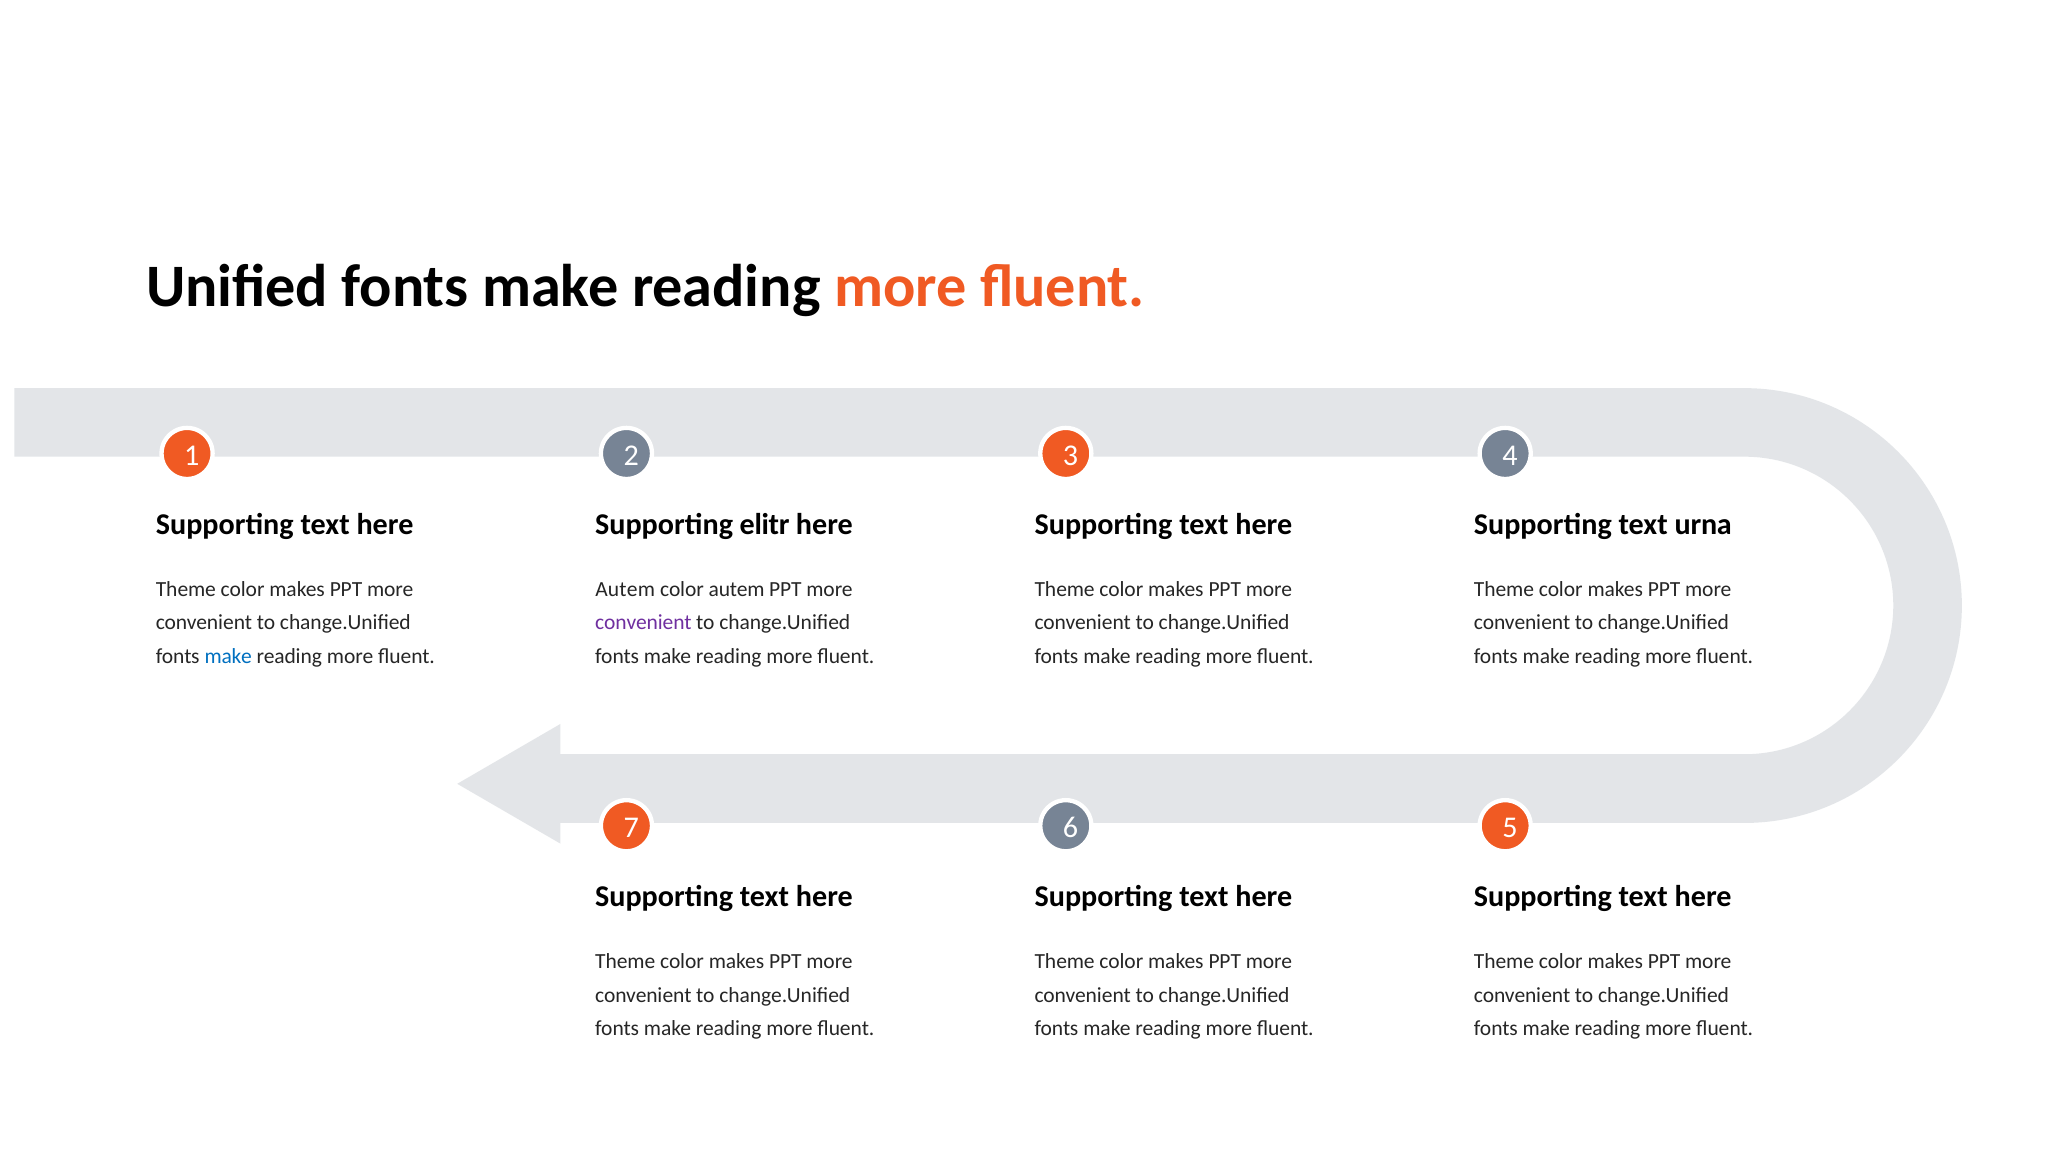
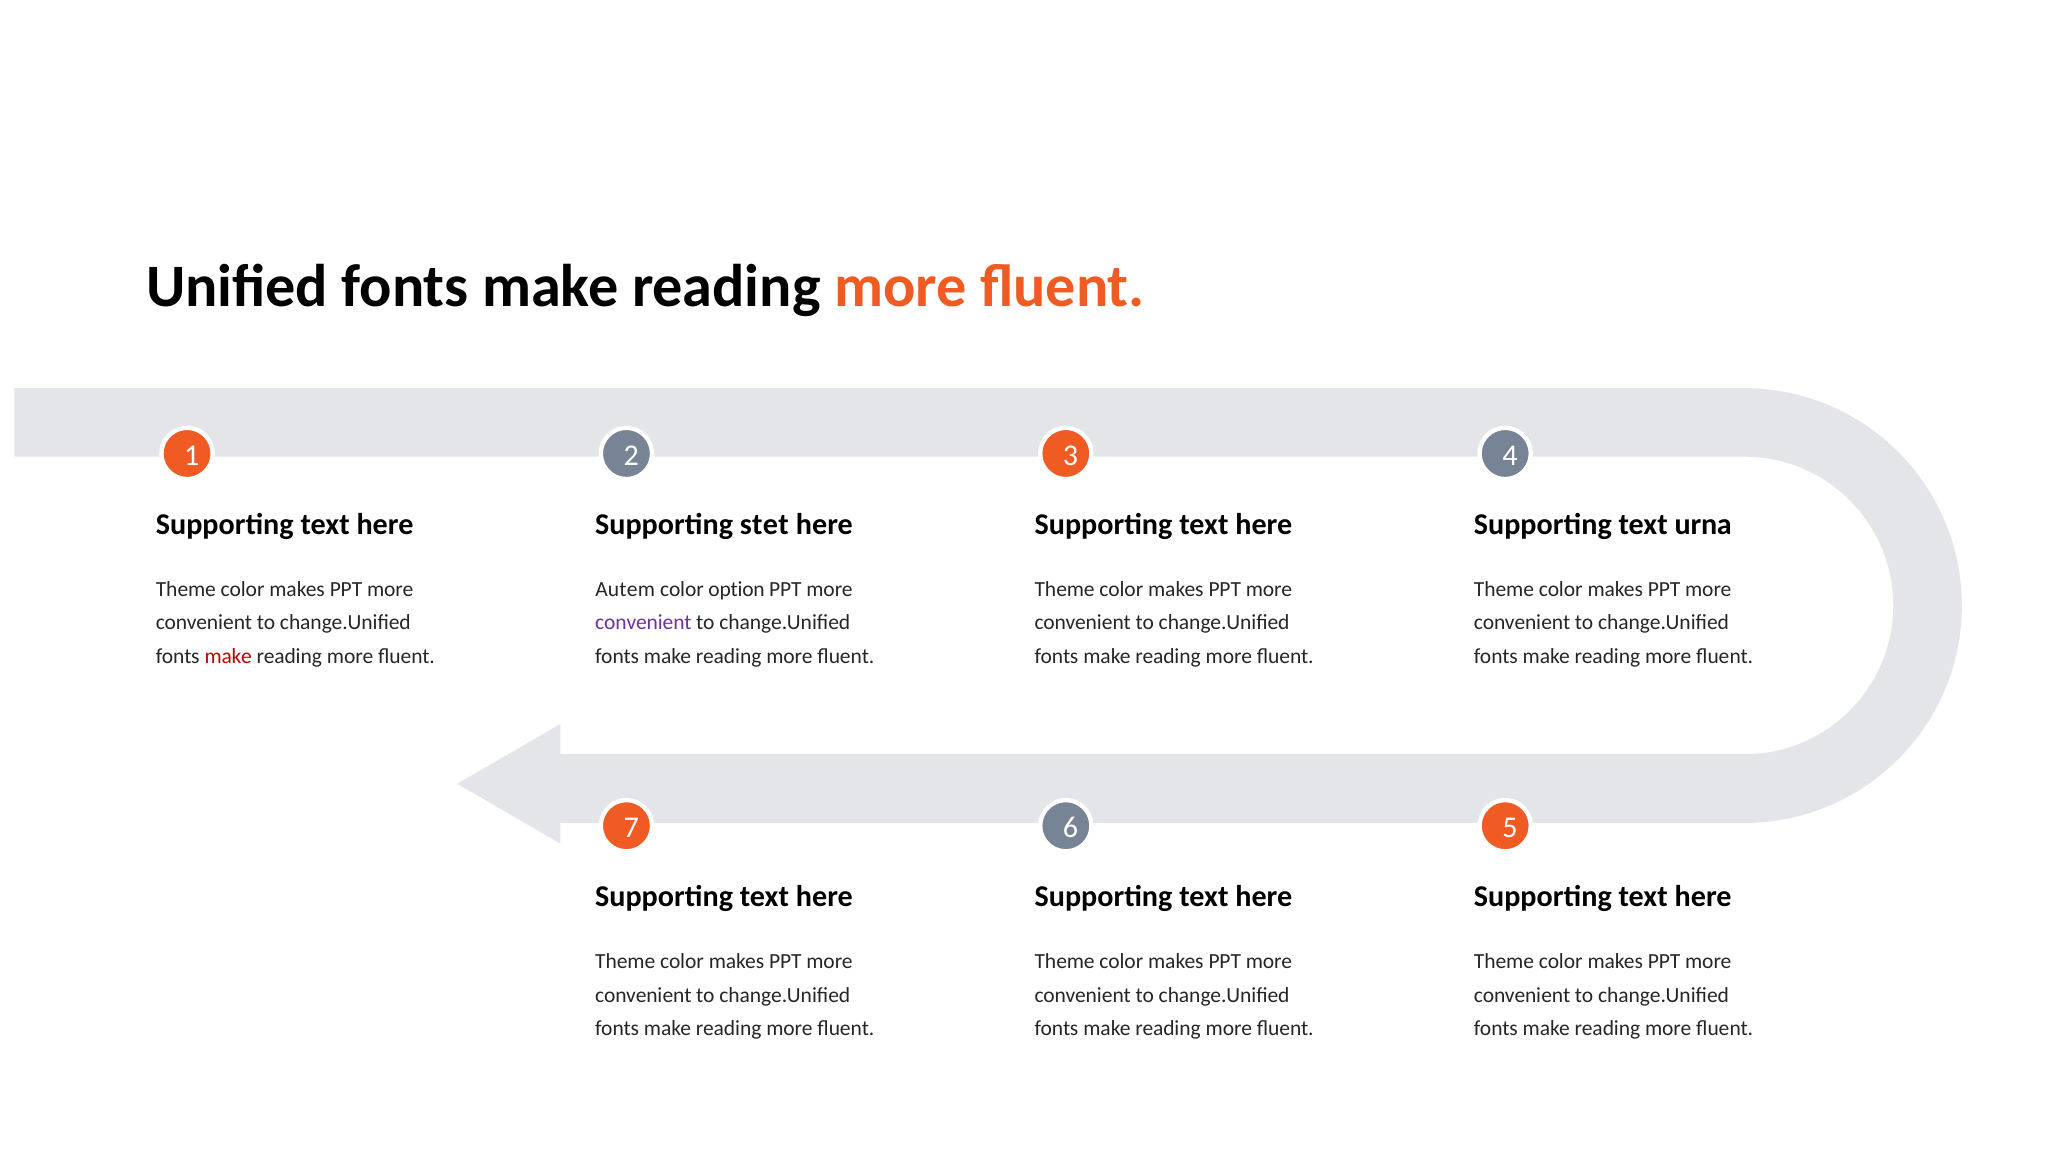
elitr: elitr -> stet (764, 524)
color autem: autem -> option (737, 589)
make colour: blue -> red (228, 656)
